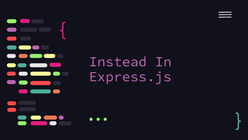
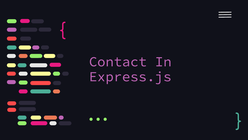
Instead: Instead -> Contact (118, 62)
